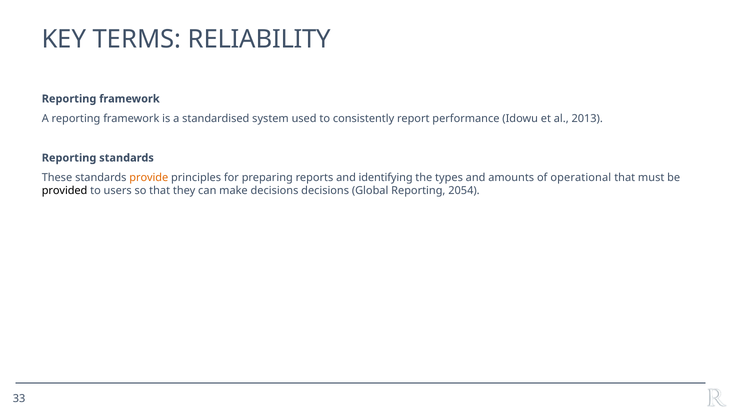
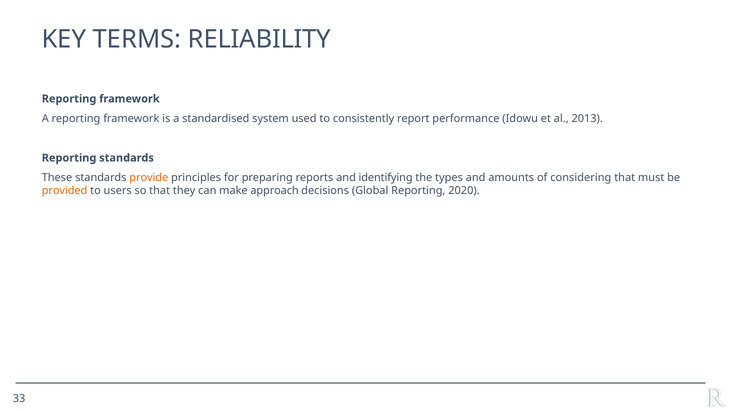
operational: operational -> considering (581, 178)
provided colour: black -> orange (65, 191)
make decisions: decisions -> approach (275, 191)
2054: 2054 -> 2020 (464, 191)
